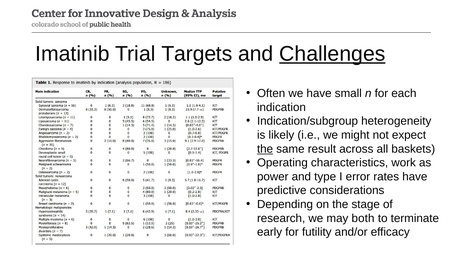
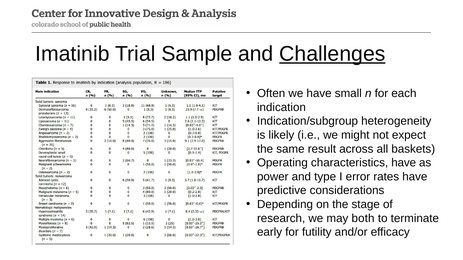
Targets: Targets -> Sample (197, 54)
the underline: present -> none (265, 149)
characteristics work: work -> have (404, 163)
